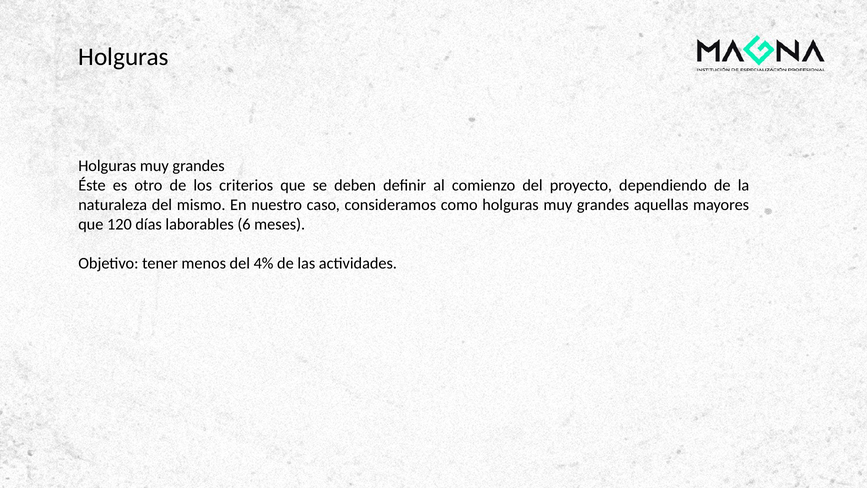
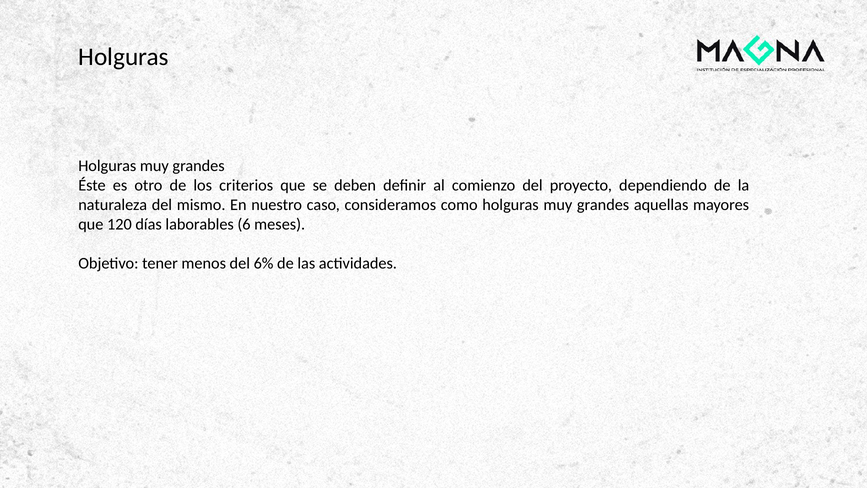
4%: 4% -> 6% (264, 263)
